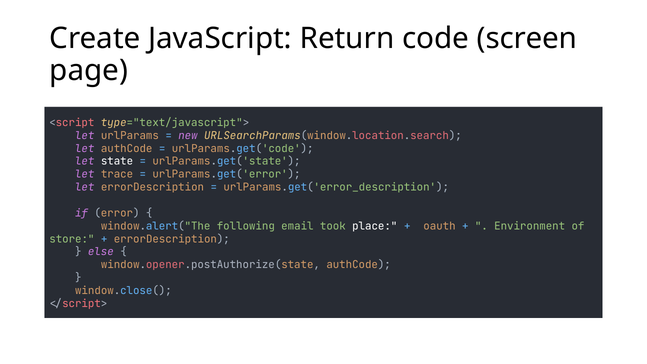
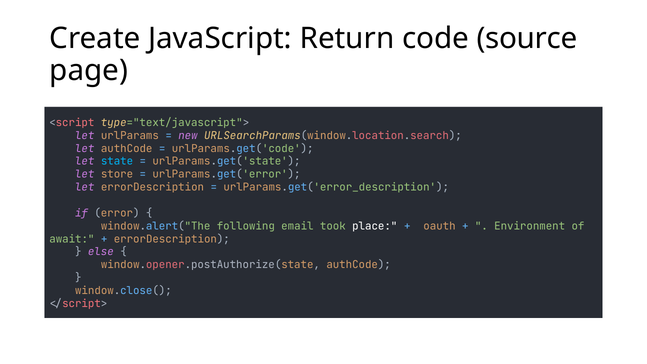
screen: screen -> source (527, 38)
state colour: white -> light blue (117, 161)
trace: trace -> store (117, 174)
store: store -> await (72, 239)
